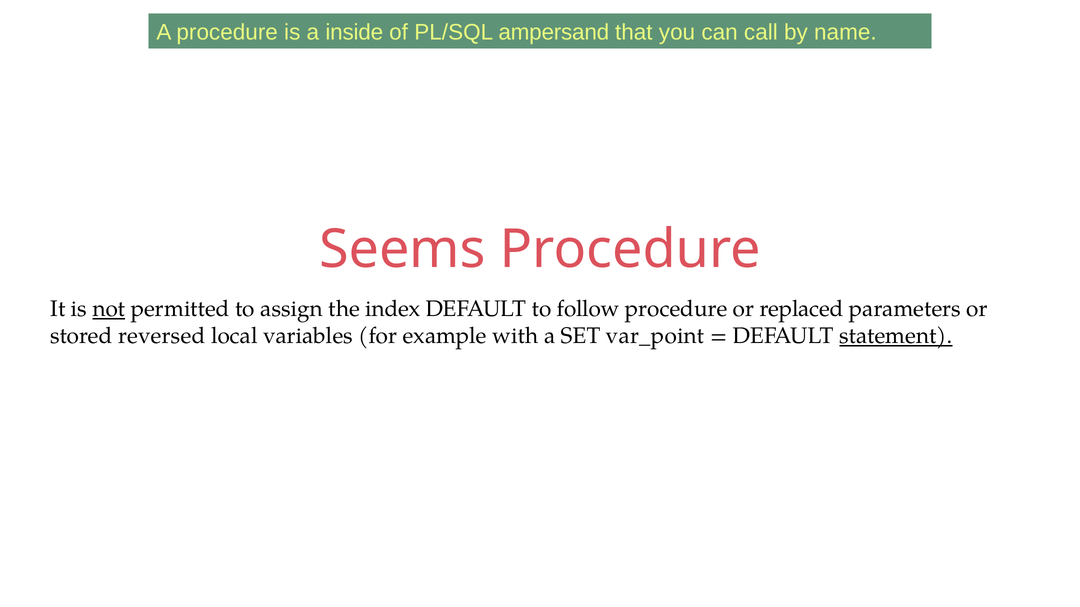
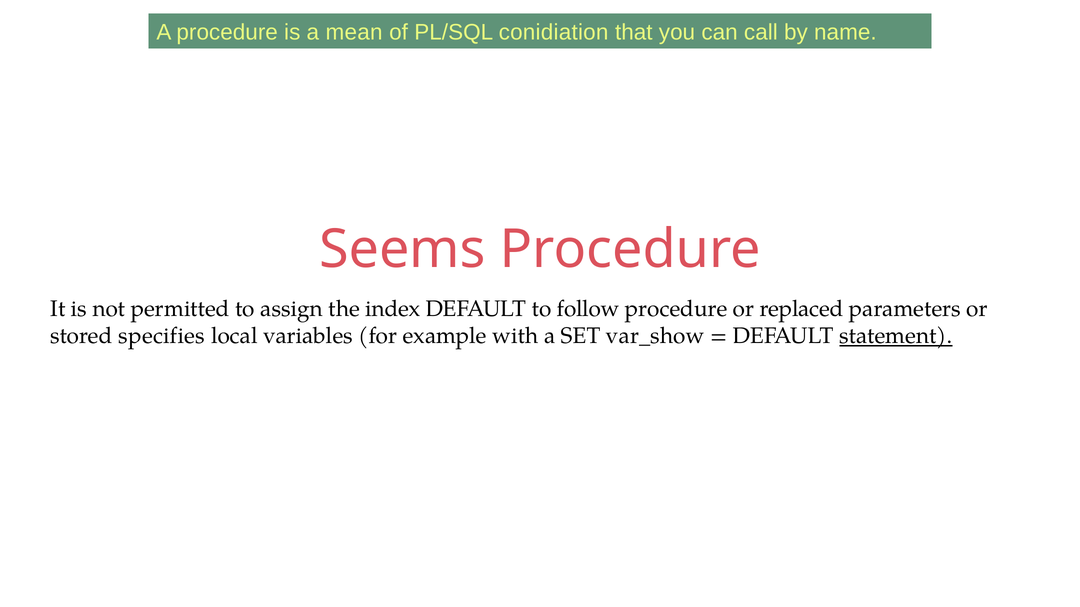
inside: inside -> mean (354, 33)
ampersand: ampersand -> conidiation (554, 33)
not underline: present -> none (109, 309)
reversed: reversed -> specifies (162, 336)
var_point: var_point -> var_show (655, 336)
